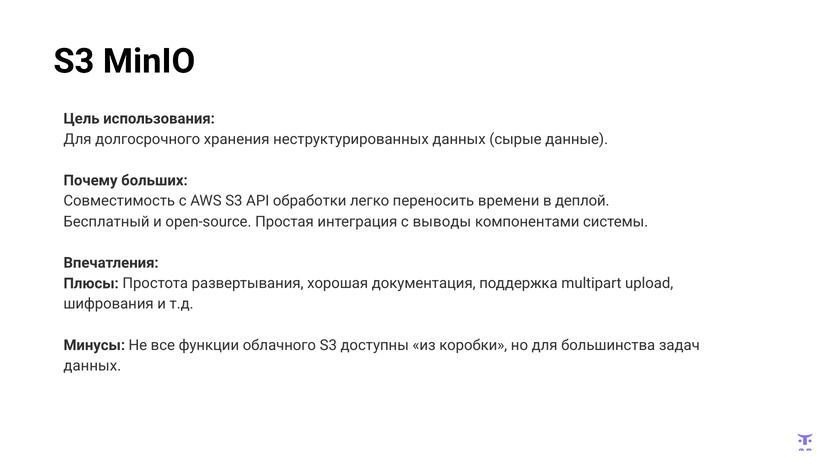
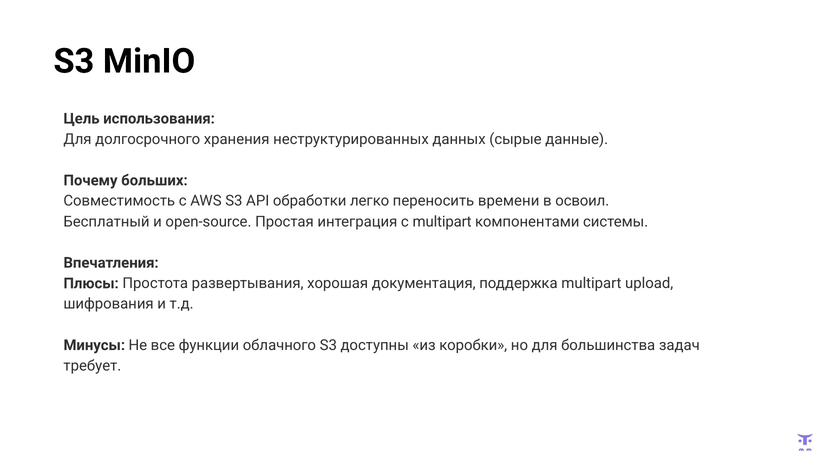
деплой: деплой -> освоил (582, 201)
с выводы: выводы -> multipart (442, 222)
данных: данных -> требует (92, 366)
